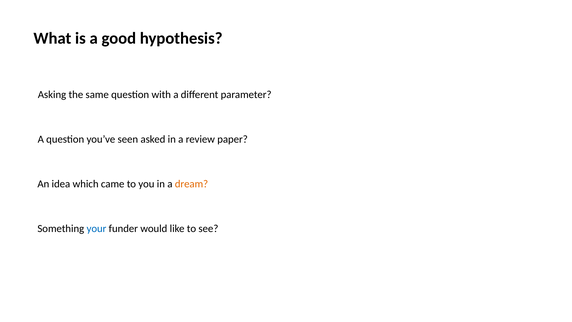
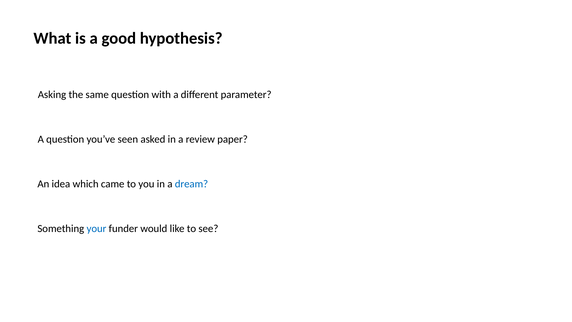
dream colour: orange -> blue (191, 184)
